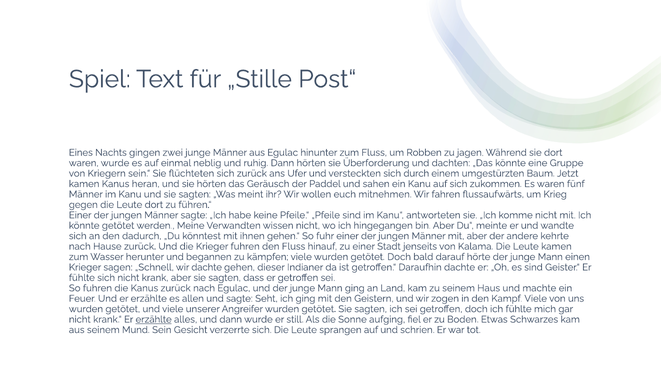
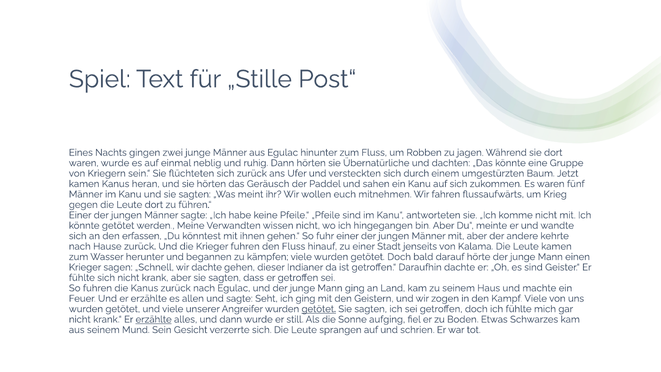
Überforderung: Überforderung -> Übernatürliche (376, 163)
dadurch: dadurch -> erfassen (142, 236)
getötet underline: none -> present (319, 309)
